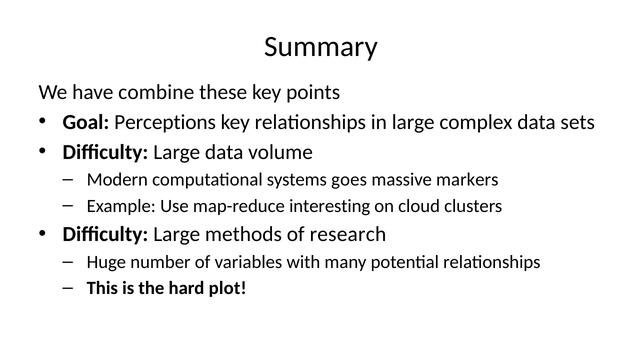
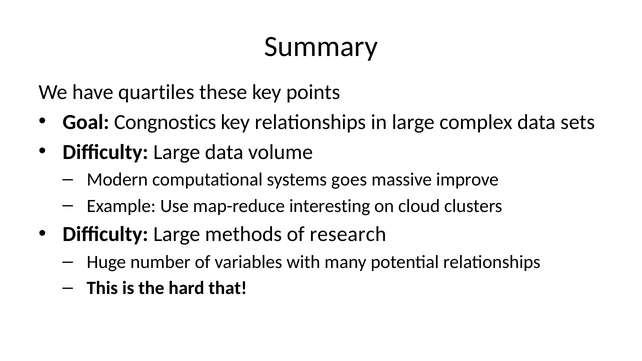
combine: combine -> quartiles (156, 92)
Perceptions: Perceptions -> Congnostics (165, 122)
markers: markers -> improve (467, 180)
plot: plot -> that (228, 288)
